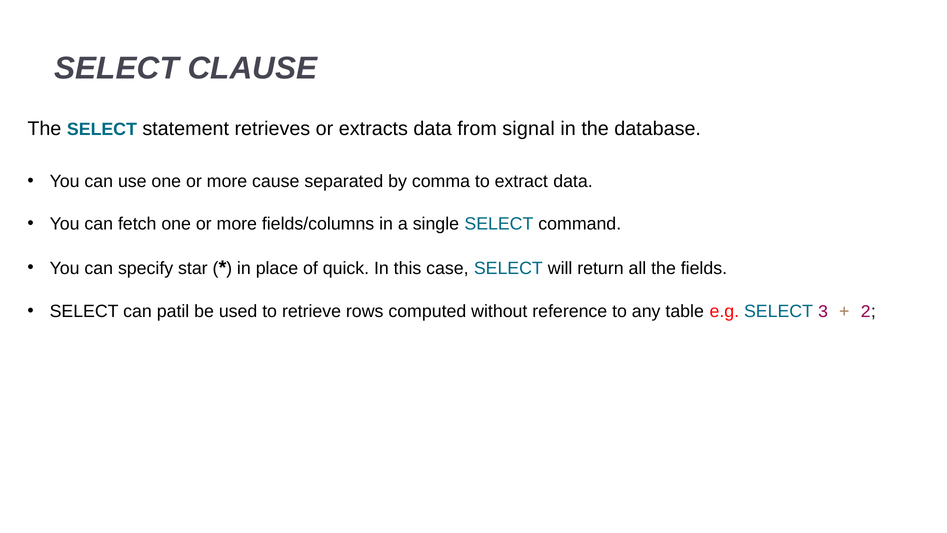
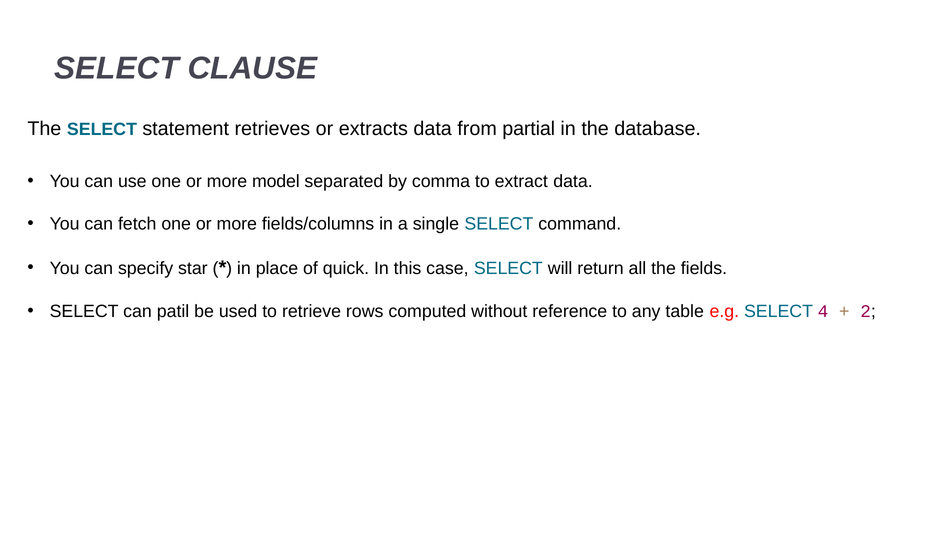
signal: signal -> partial (529, 129)
cause: cause -> model (276, 181)
3: 3 -> 4 (823, 311)
